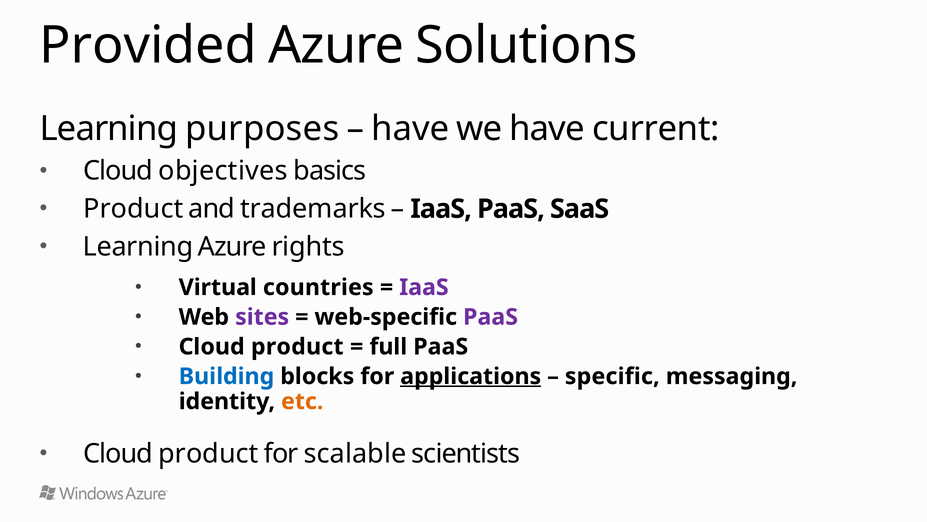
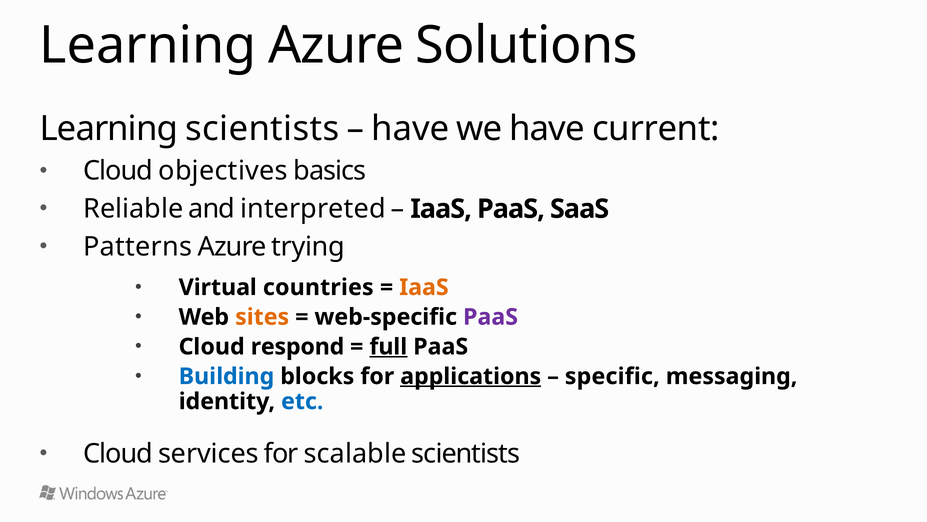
Provided: Provided -> Learning (148, 45)
Learning purposes: purposes -> scientists (262, 129)
Product: Product -> Reliable (133, 209)
trademarks: trademarks -> interpreted (313, 209)
Learning: Learning -> Patterns (138, 247)
rights: rights -> trying (308, 247)
IaaS colour: purple -> orange (424, 287)
sites colour: purple -> orange (262, 317)
product: product -> respond (297, 346)
full underline: none -> present (388, 346)
etc colour: orange -> blue (302, 401)
product: product -> services (208, 453)
